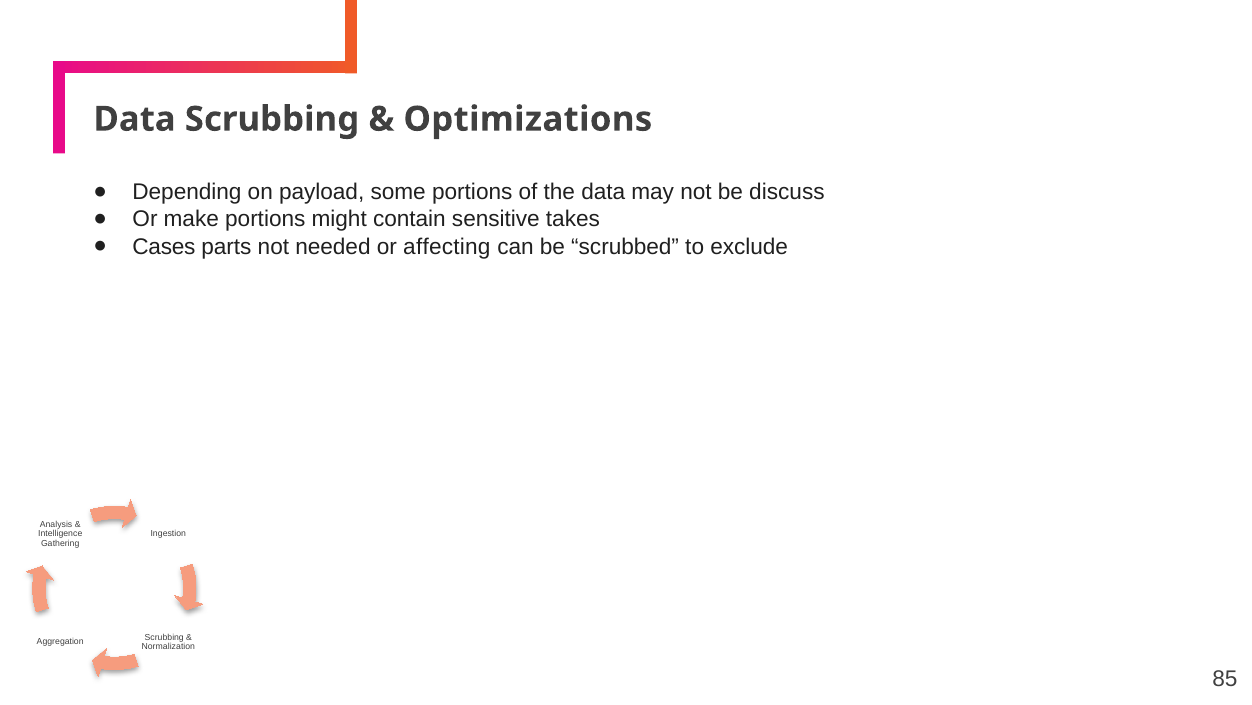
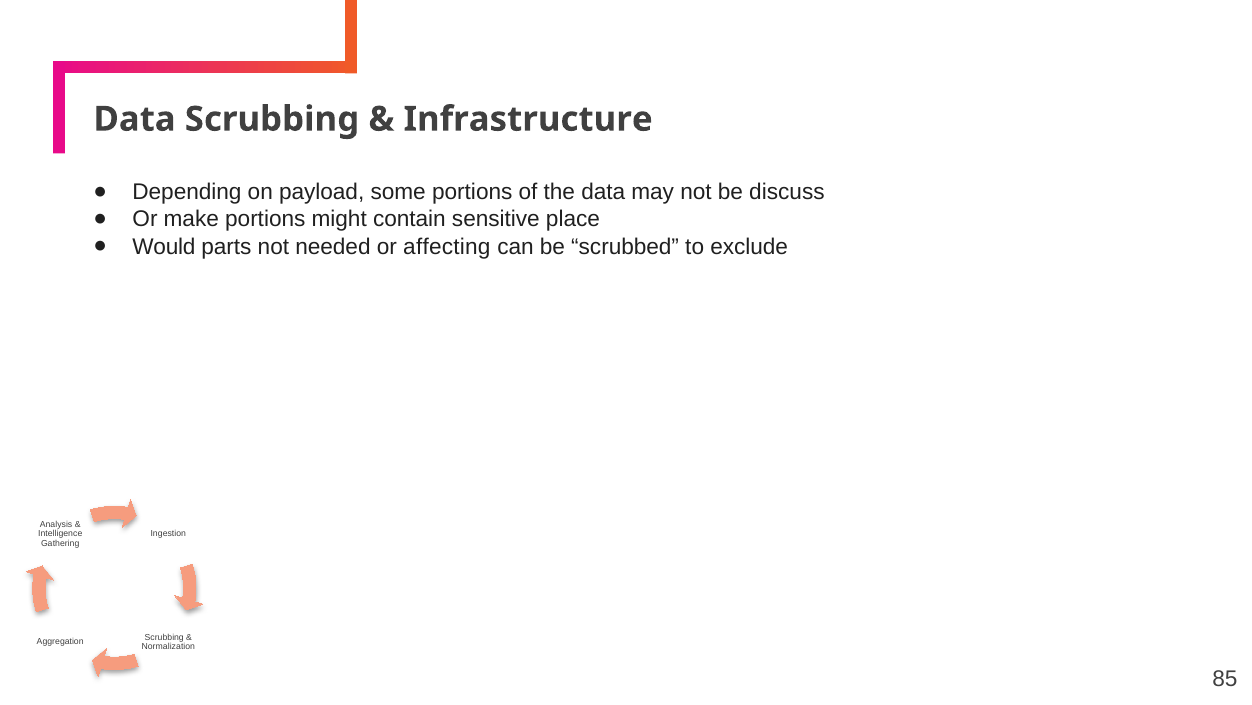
Optimizations: Optimizations -> Infrastructure (528, 119)
takes: takes -> place (573, 219)
Cases: Cases -> Would (164, 246)
